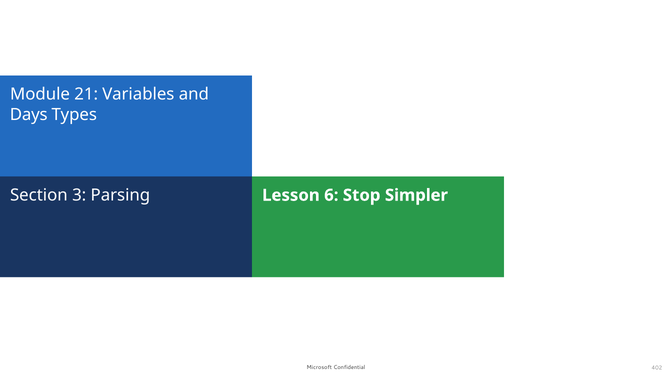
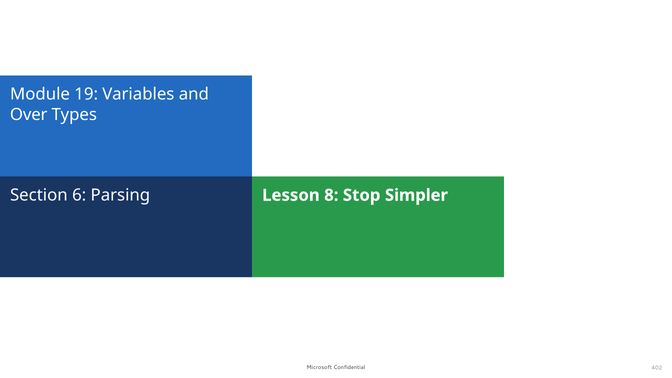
21: 21 -> 19 (86, 94)
Days: Days -> Over (29, 115)
3: 3 -> 6 (79, 195)
6: 6 -> 8 (331, 195)
